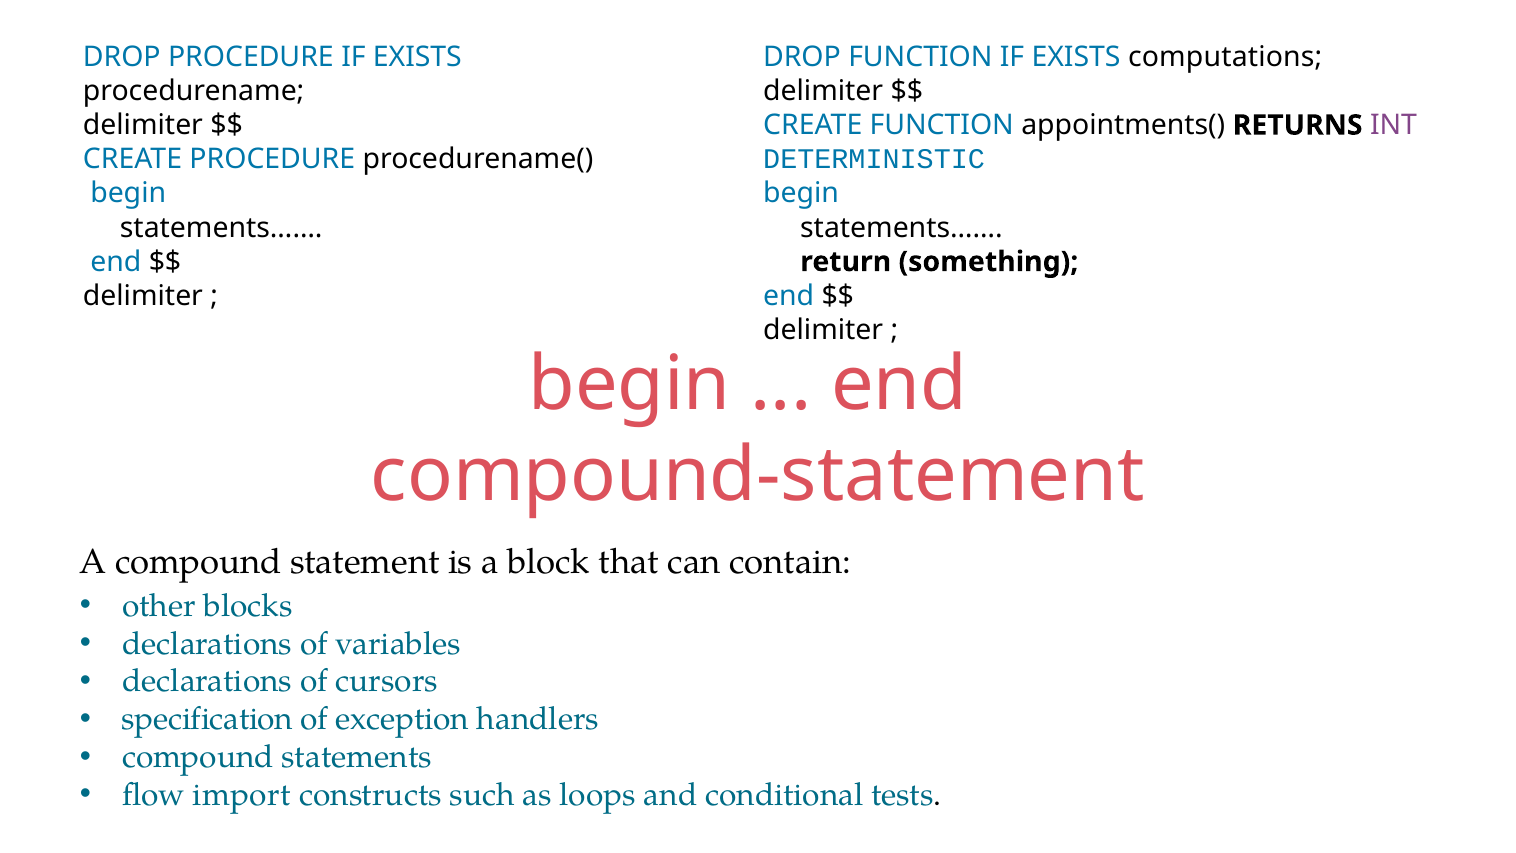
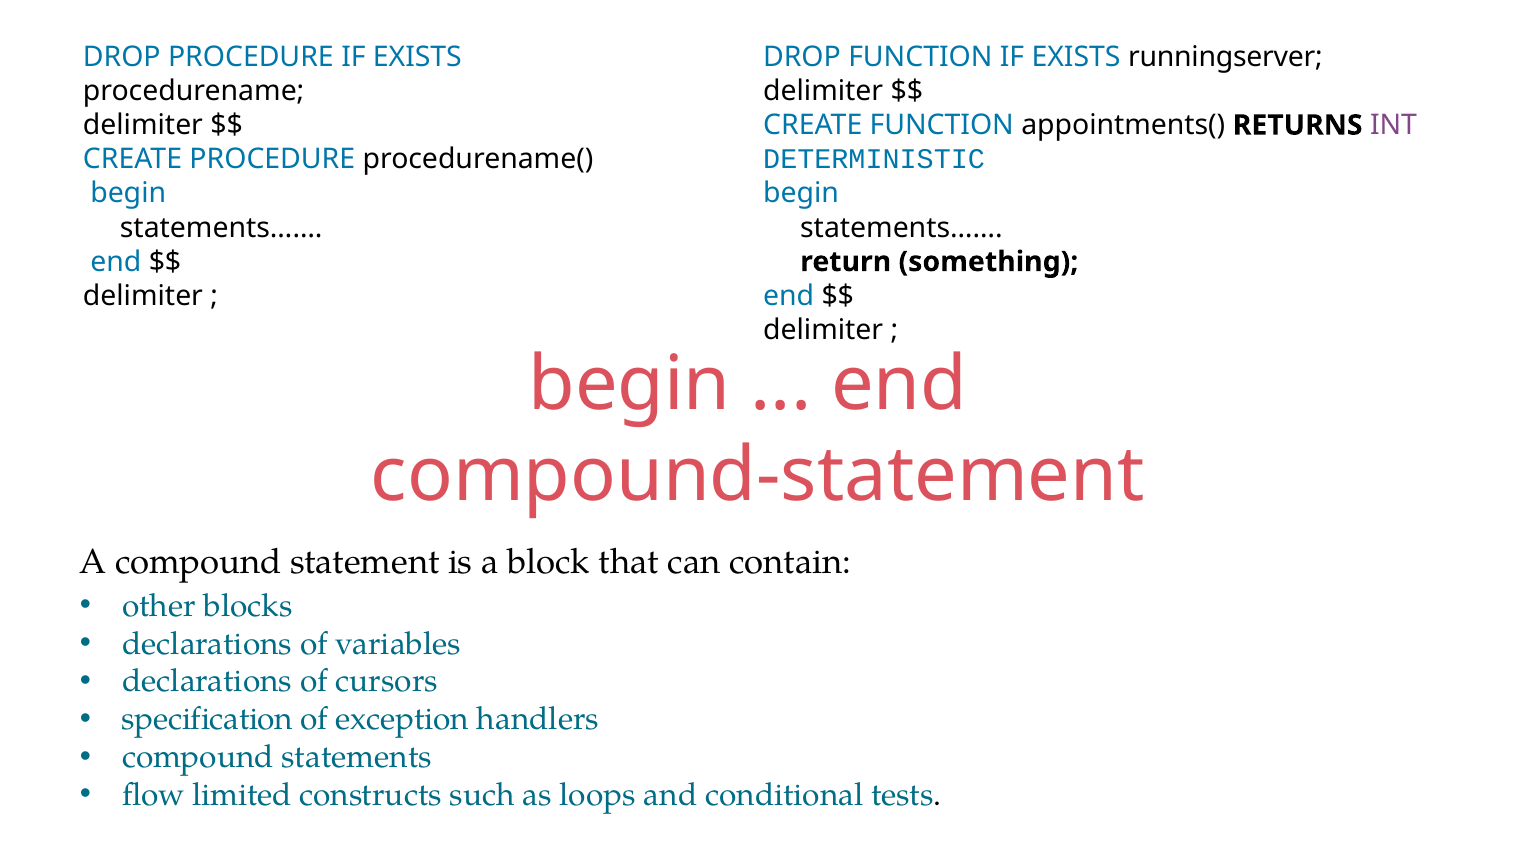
computations: computations -> runningserver (1225, 57)
import: import -> limited (242, 795)
